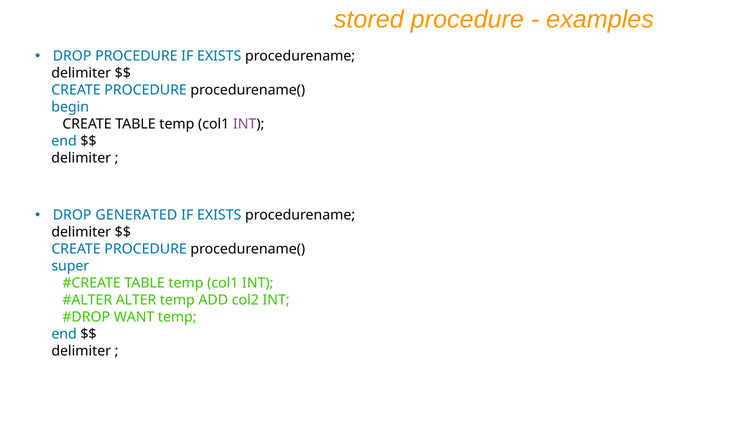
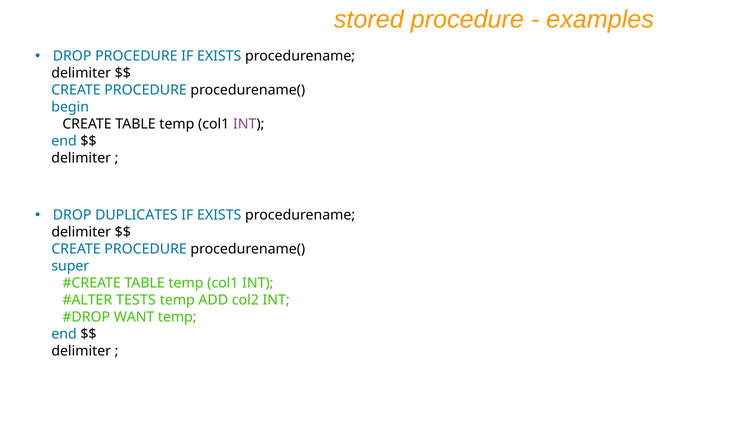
GENERATED: GENERATED -> DUPLICATES (136, 215)
ALTER: ALTER -> TESTS (136, 300)
